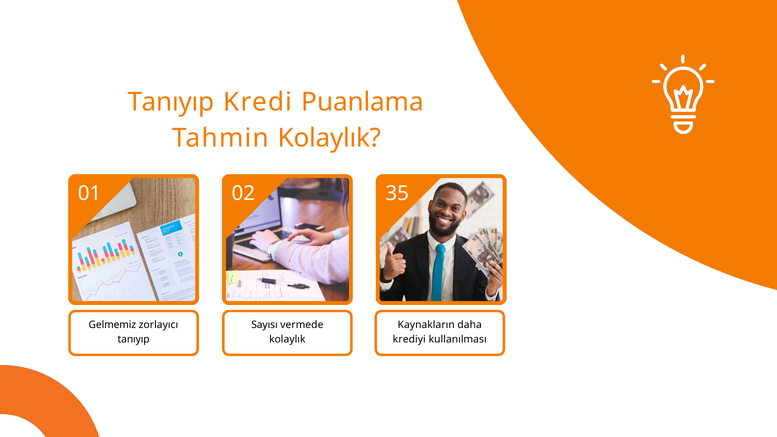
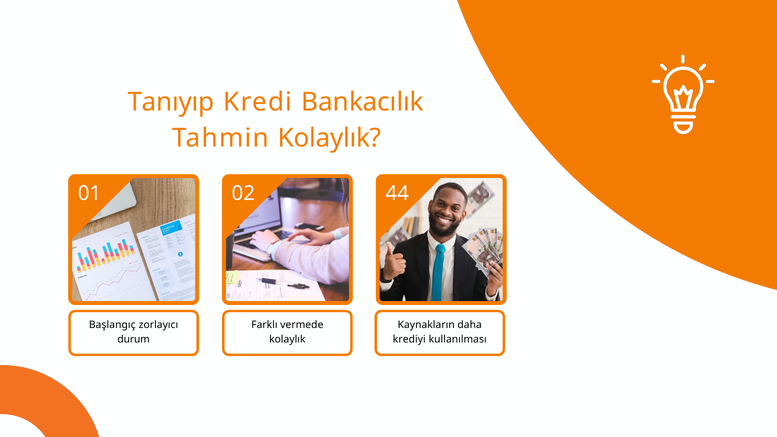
Puanlama: Puanlama -> Bankacılık (363, 102)
35: 35 -> 44 (397, 194)
Gelmemiz: Gelmemiz -> Başlangıç (112, 325)
Sayısı: Sayısı -> Farklı (264, 325)
tanıyıp: tanıyıp -> durum (134, 339)
